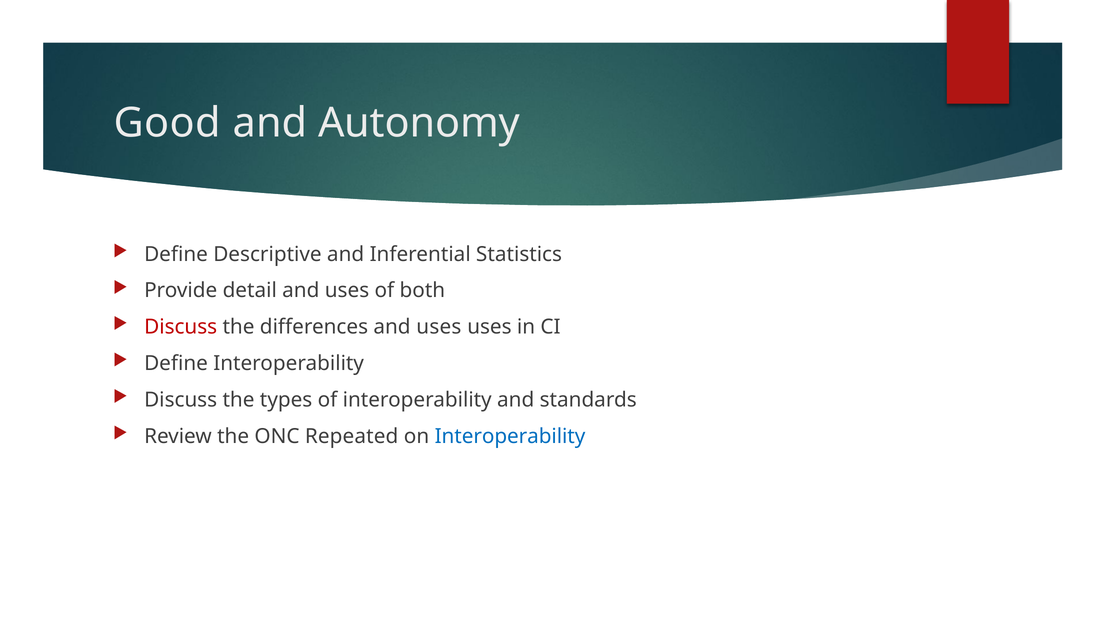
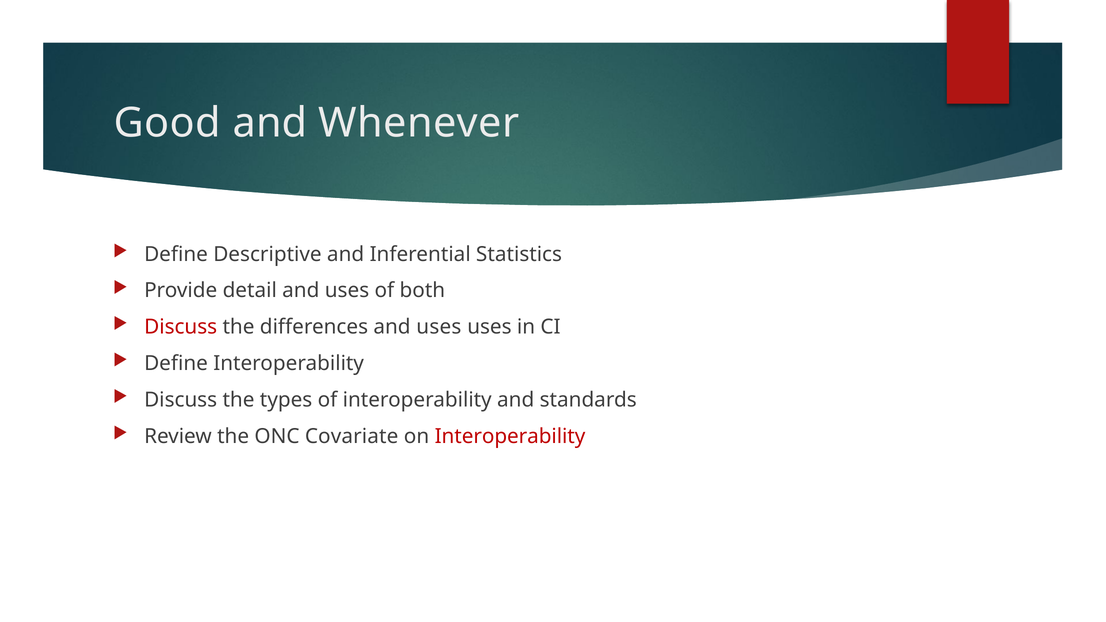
Autonomy: Autonomy -> Whenever (419, 123)
Repeated: Repeated -> Covariate (352, 436)
Interoperability colour: blue -> red (510, 436)
